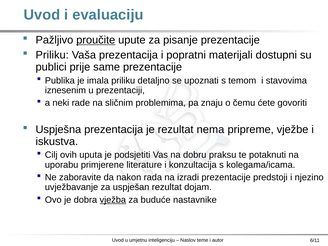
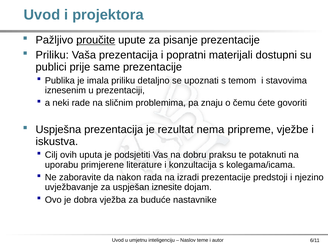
evaluaciju: evaluaciju -> projektora (108, 15)
uspješan rezultat: rezultat -> iznesite (167, 187)
vježba underline: present -> none (113, 200)
